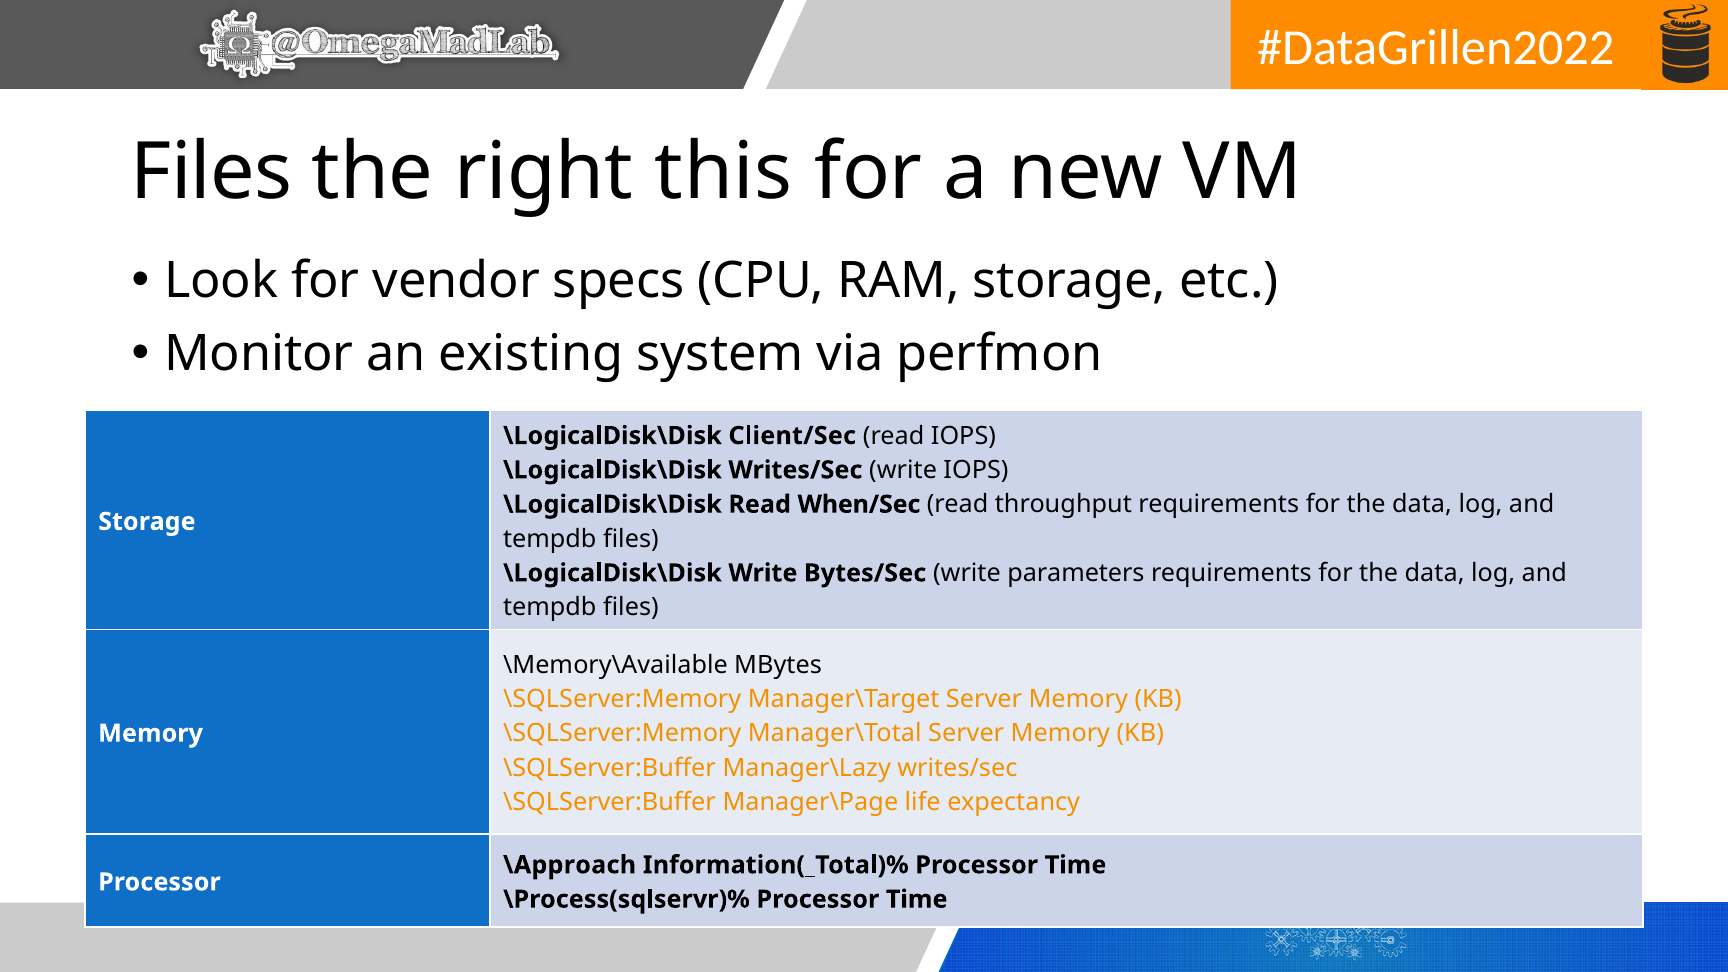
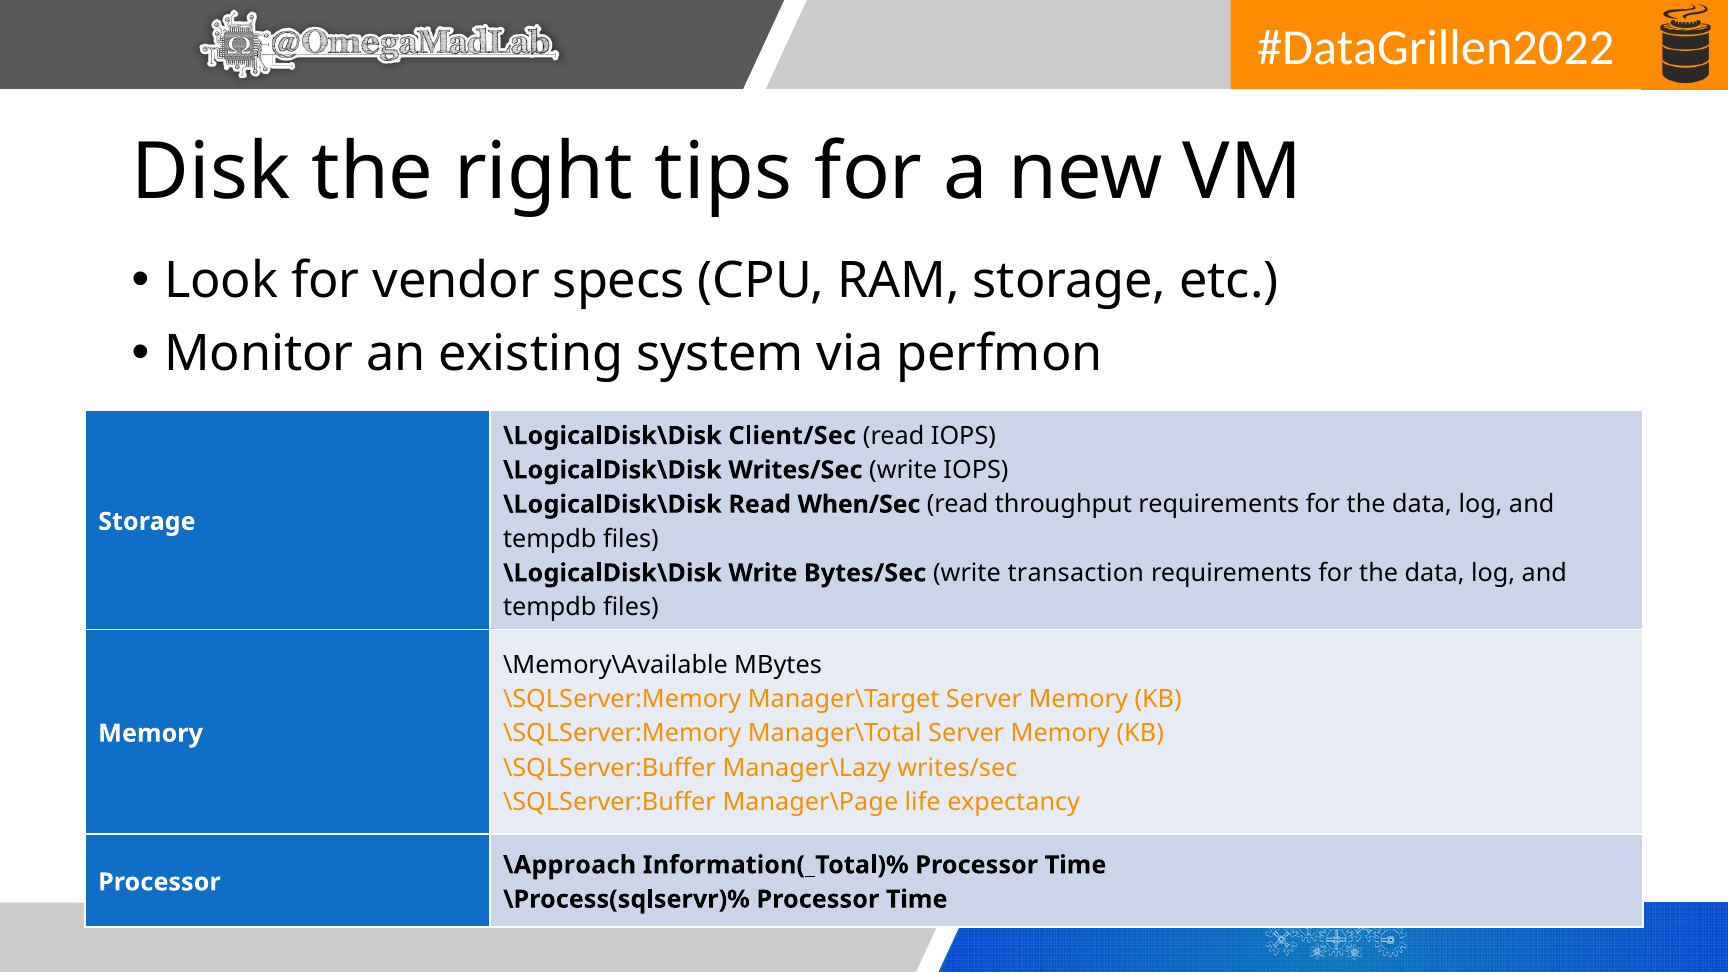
Files: Files -> Disk (211, 173)
this: this -> tips (724, 173)
parameters: parameters -> transaction (1076, 573)
